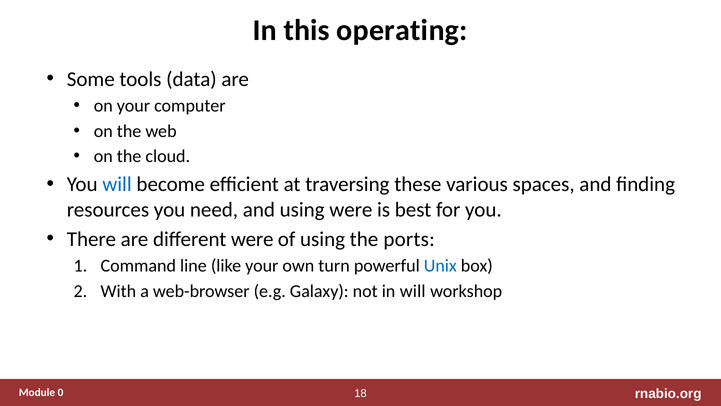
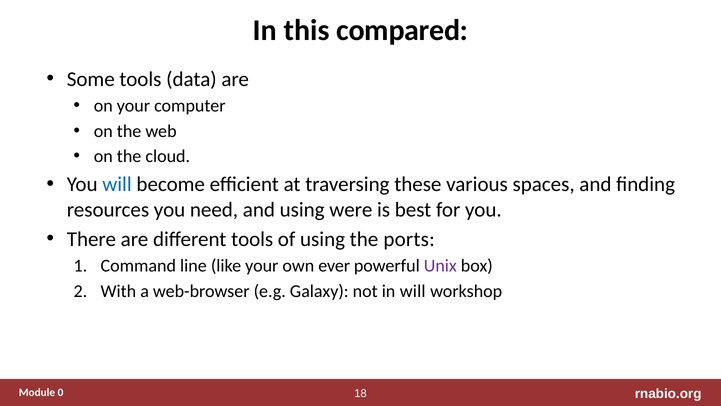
operating: operating -> compared (402, 30)
different were: were -> tools (252, 239)
turn: turn -> ever (334, 266)
Unix colour: blue -> purple (440, 266)
